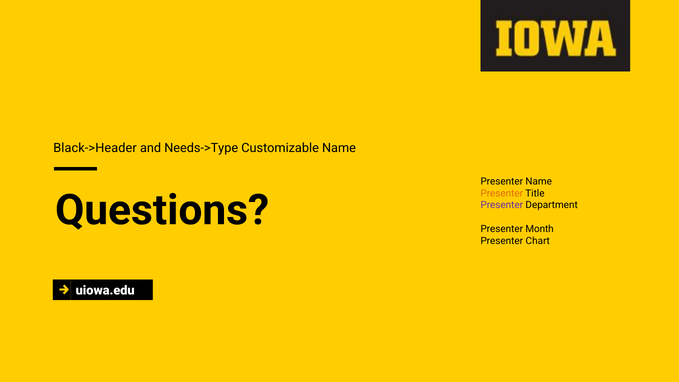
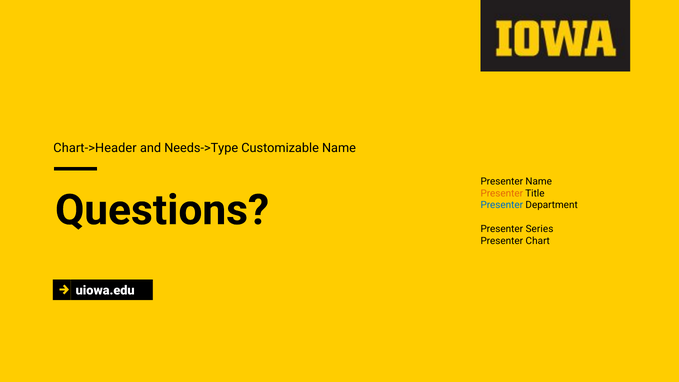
Black->Header: Black->Header -> Chart->Header (95, 148)
Presenter colour: purple -> blue (502, 205)
Month: Month -> Series (540, 229)
